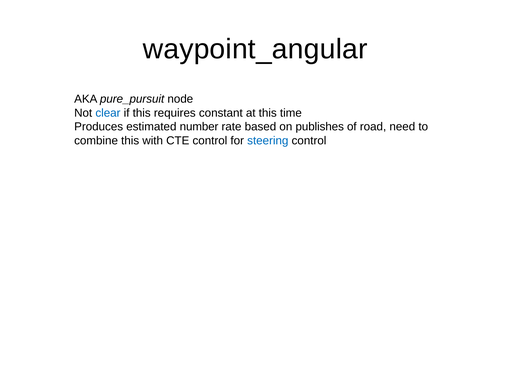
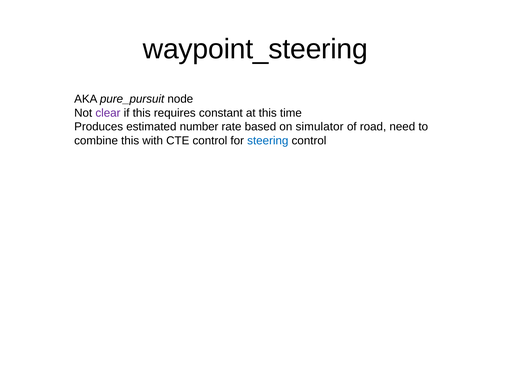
waypoint_angular: waypoint_angular -> waypoint_steering (255, 49)
clear colour: blue -> purple (108, 113)
publishes: publishes -> simulator (320, 127)
